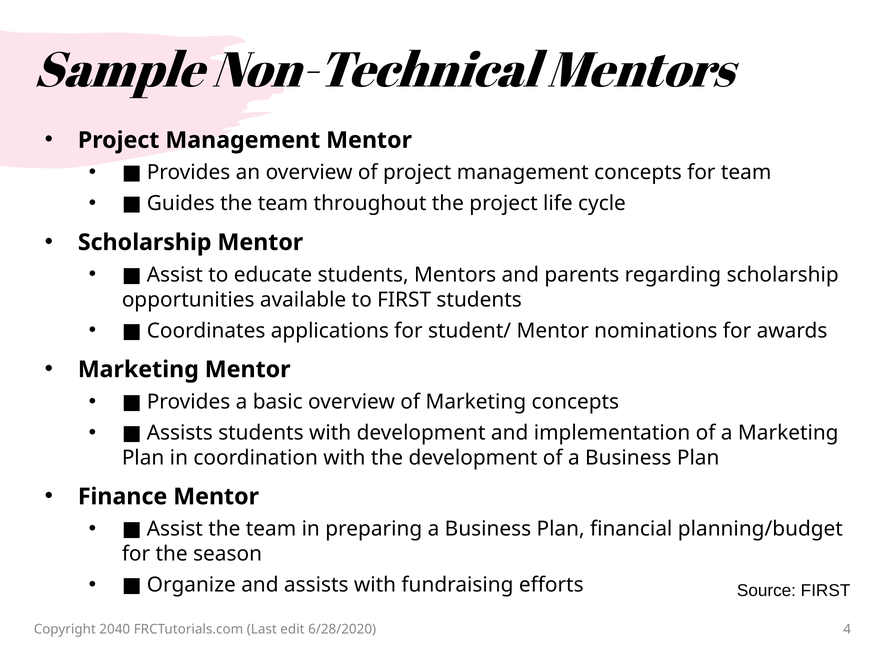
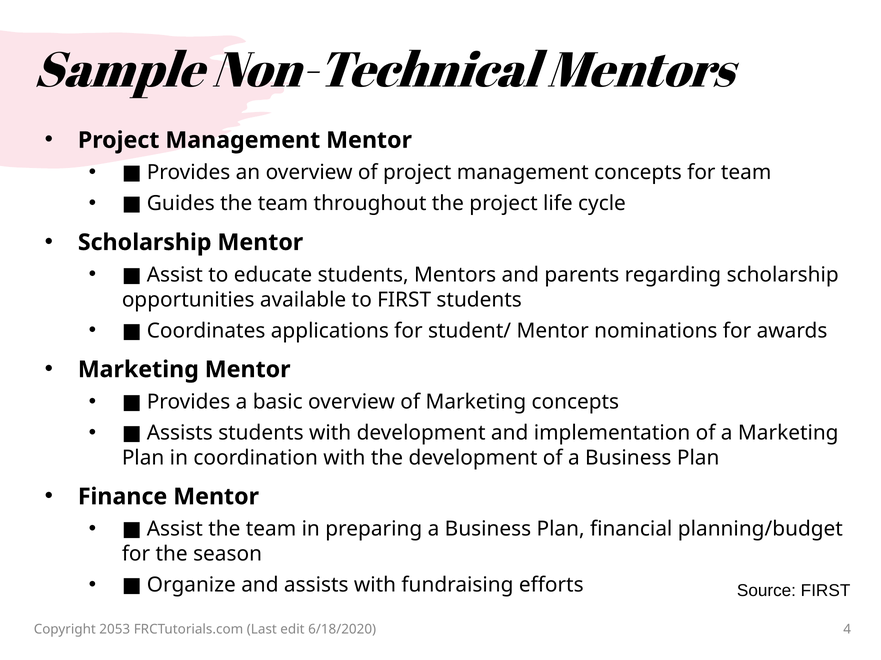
2040: 2040 -> 2053 (115, 630)
6/28/2020: 6/28/2020 -> 6/18/2020 (342, 630)
